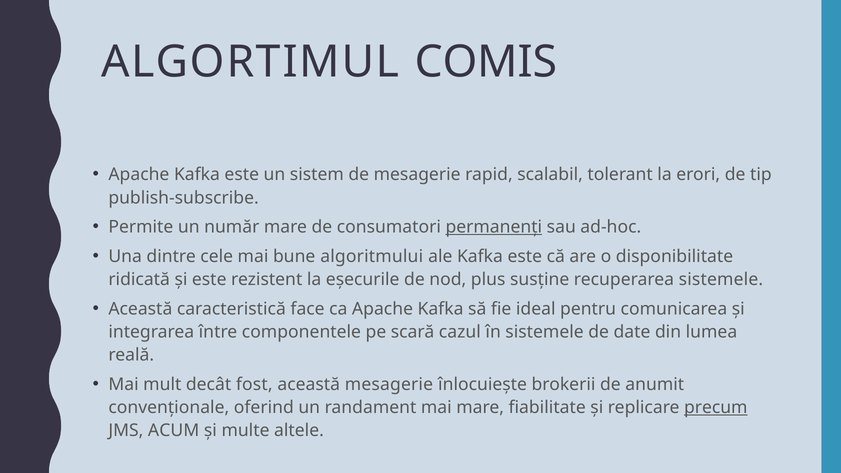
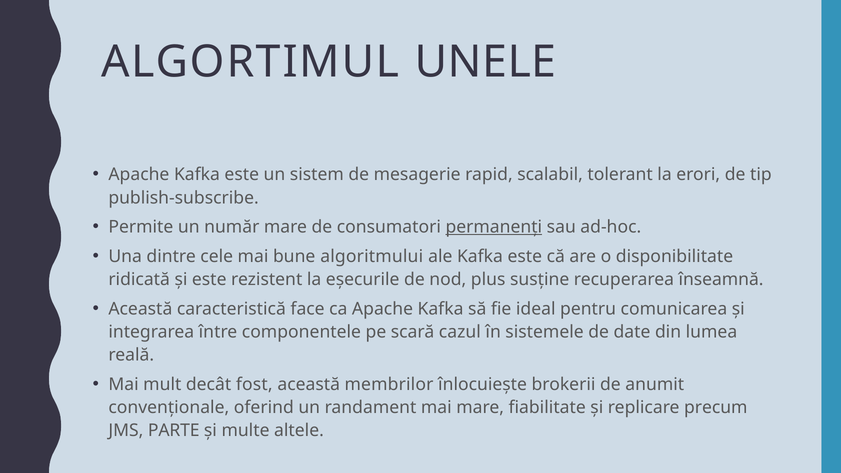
COMIS: COMIS -> UNELE (486, 62)
recuperarea sistemele: sistemele -> înseamnă (721, 280)
această mesagerie: mesagerie -> membrilor (389, 384)
precum underline: present -> none (716, 408)
ACUM: ACUM -> PARTE (174, 431)
